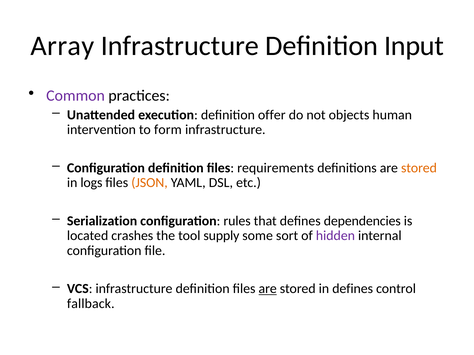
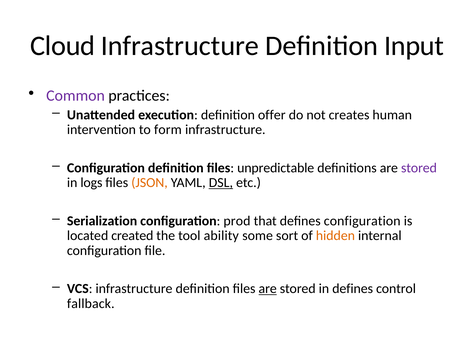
Array: Array -> Cloud (63, 46)
objects: objects -> creates (349, 115)
requirements: requirements -> unpredictable (276, 168)
stored colour: orange -> purple (419, 168)
DSL underline: none -> present (221, 183)
rules: rules -> prod (237, 221)
defines dependencies: dependencies -> configuration (362, 221)
crashes: crashes -> created (132, 236)
supply: supply -> ability (221, 236)
hidden colour: purple -> orange (335, 236)
